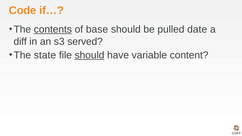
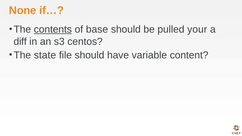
Code: Code -> None (23, 10)
date: date -> your (197, 29)
served: served -> centos (85, 42)
should underline: present -> none (89, 55)
